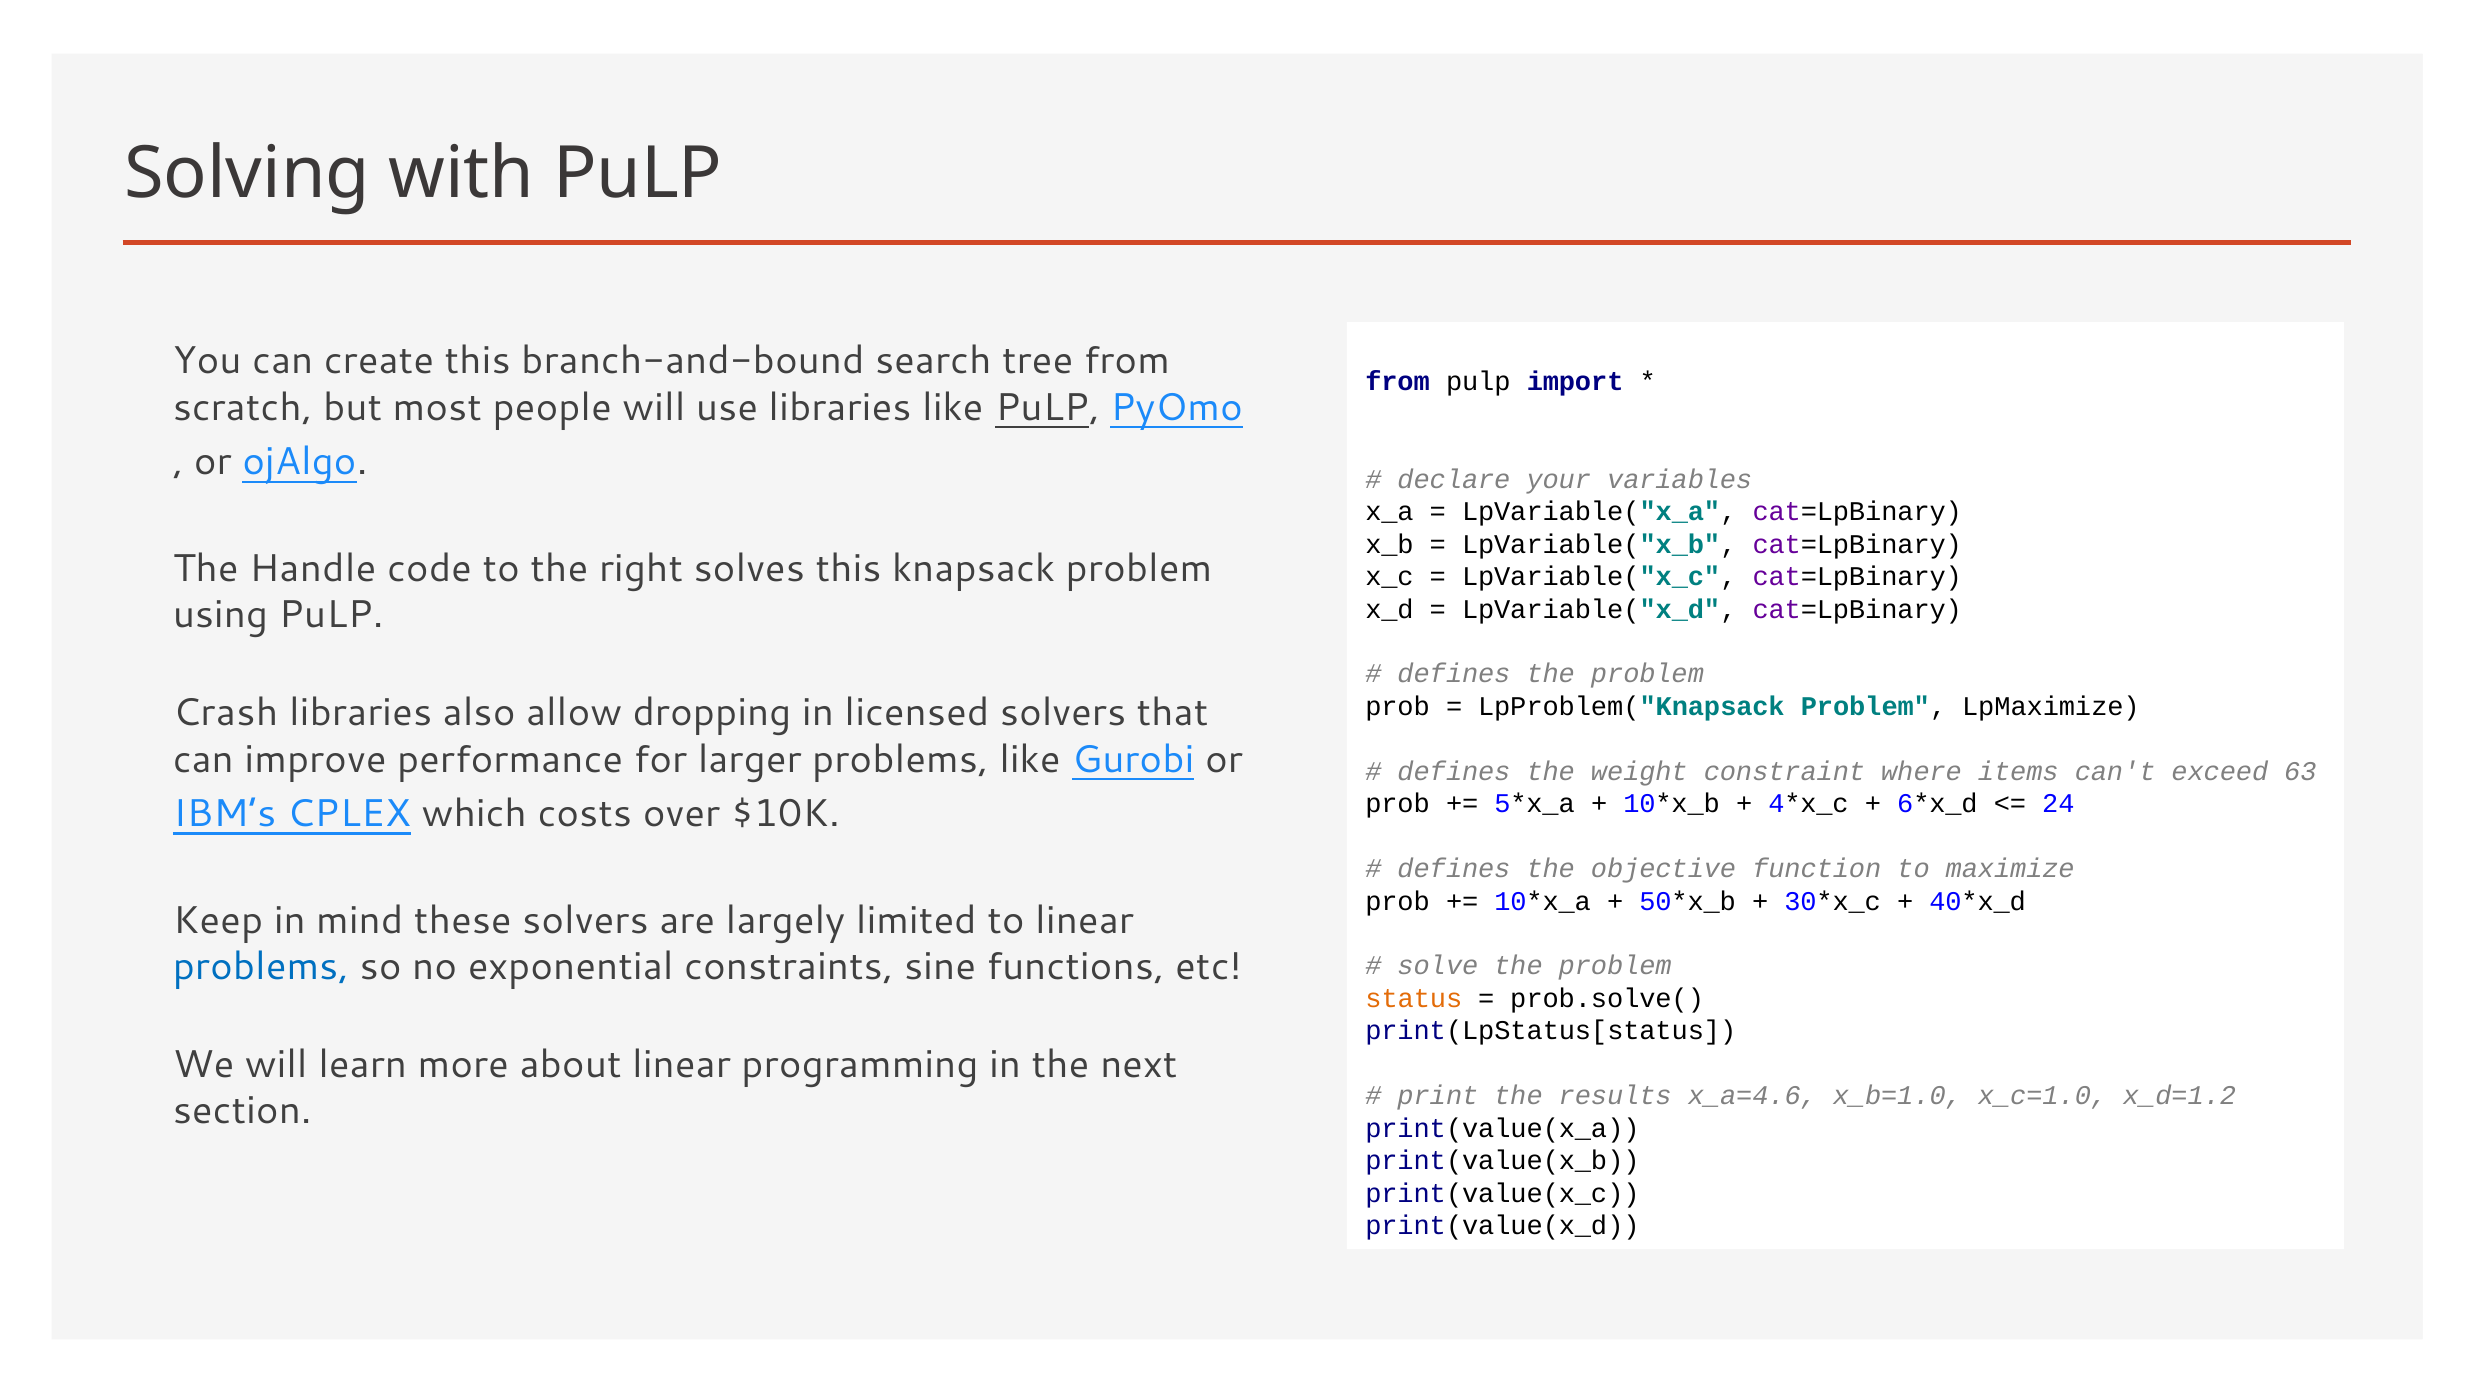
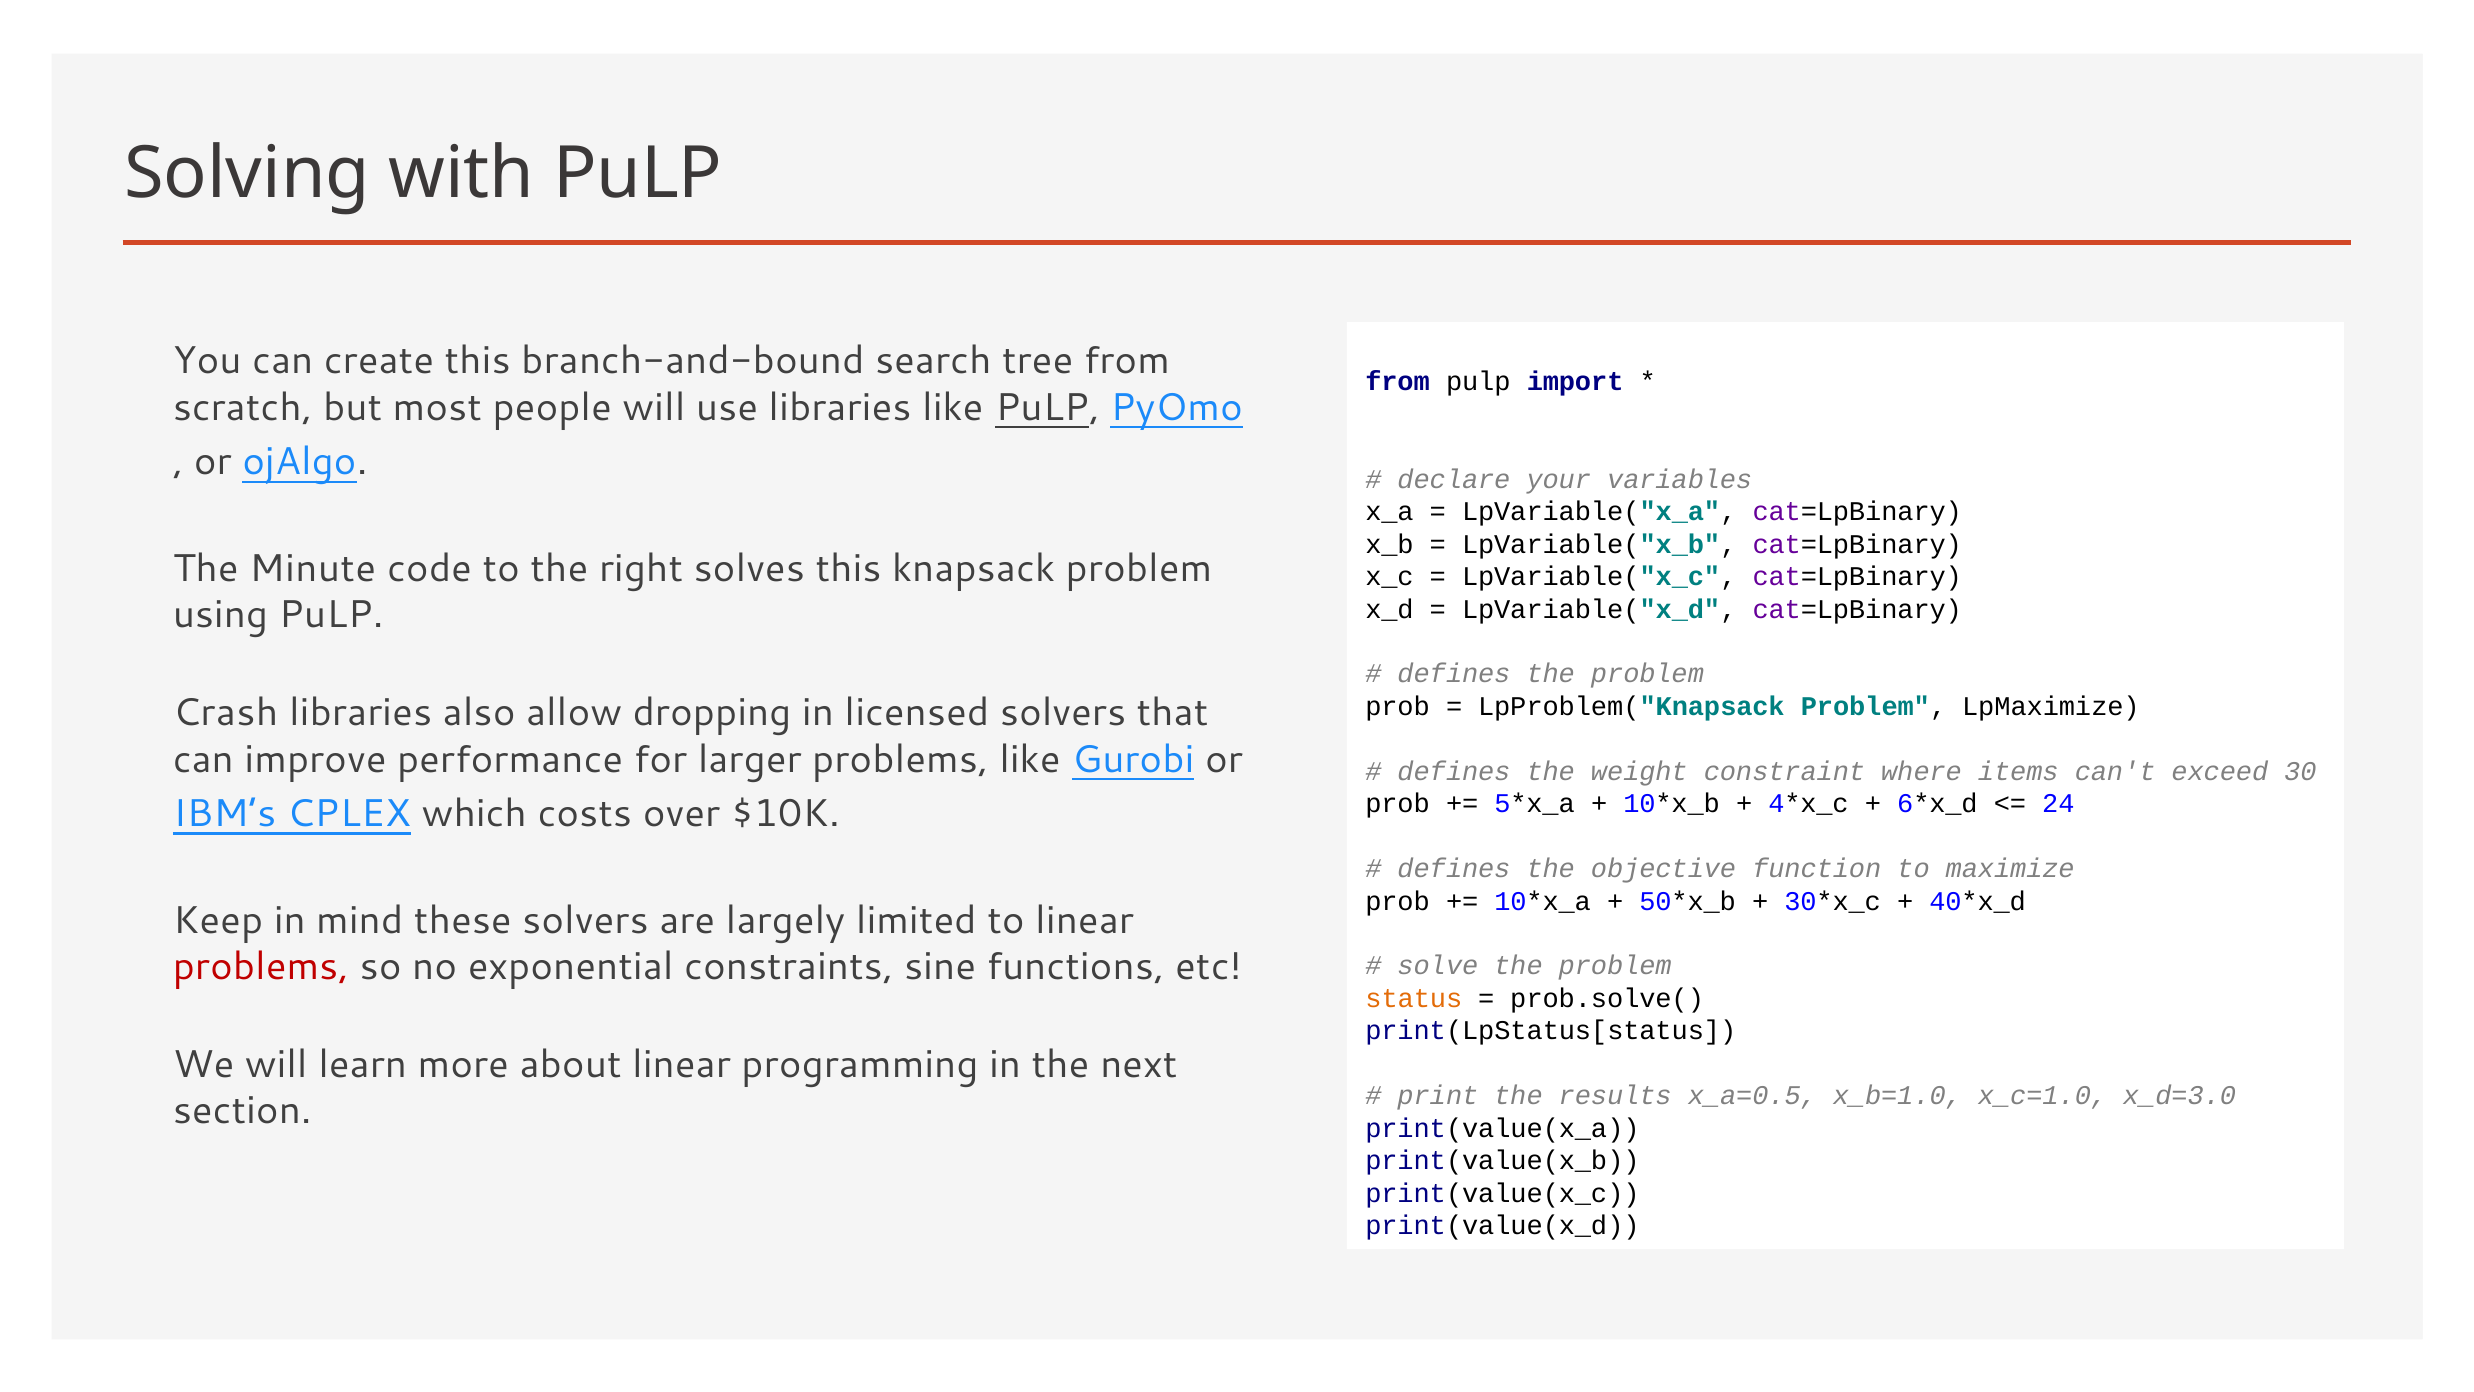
Handle: Handle -> Minute (313, 568)
63: 63 -> 30 (2300, 771)
problems colour: blue -> red (261, 966)
x_a=4.6: x_a=4.6 -> x_a=0.5 (1752, 1095)
x_d=1.2: x_d=1.2 -> x_d=3.0 (2180, 1095)
